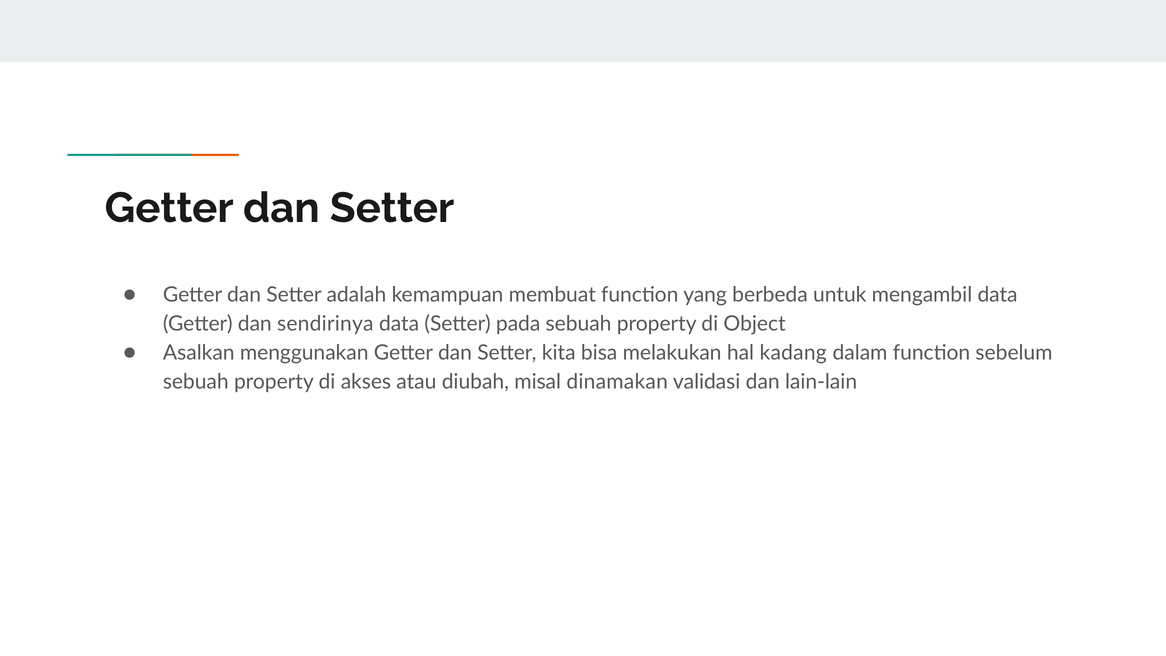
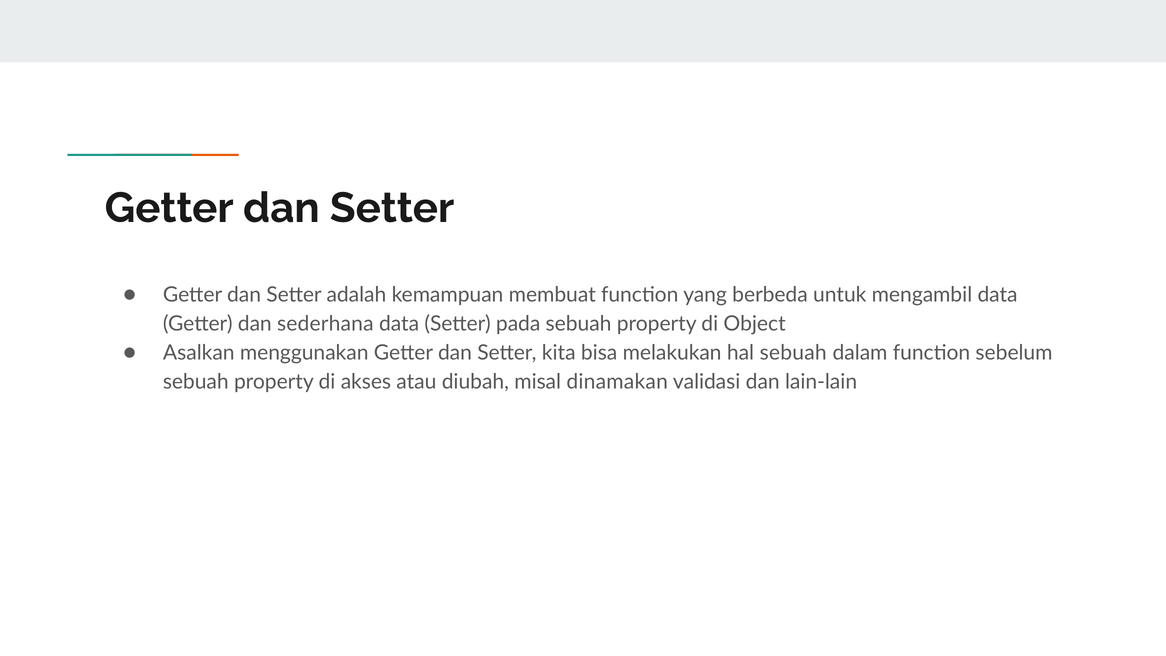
sendirinya: sendirinya -> sederhana (325, 324)
hal kadang: kadang -> sebuah (793, 353)
